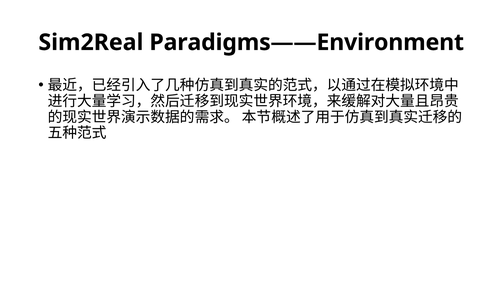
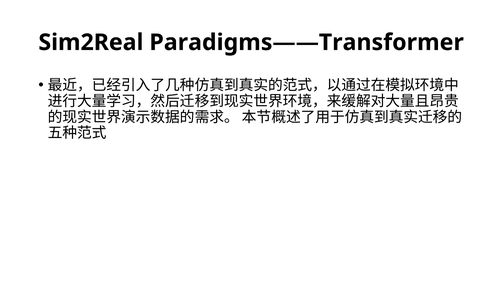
Paradigms——Environment: Paradigms——Environment -> Paradigms——Transformer (307, 42)
